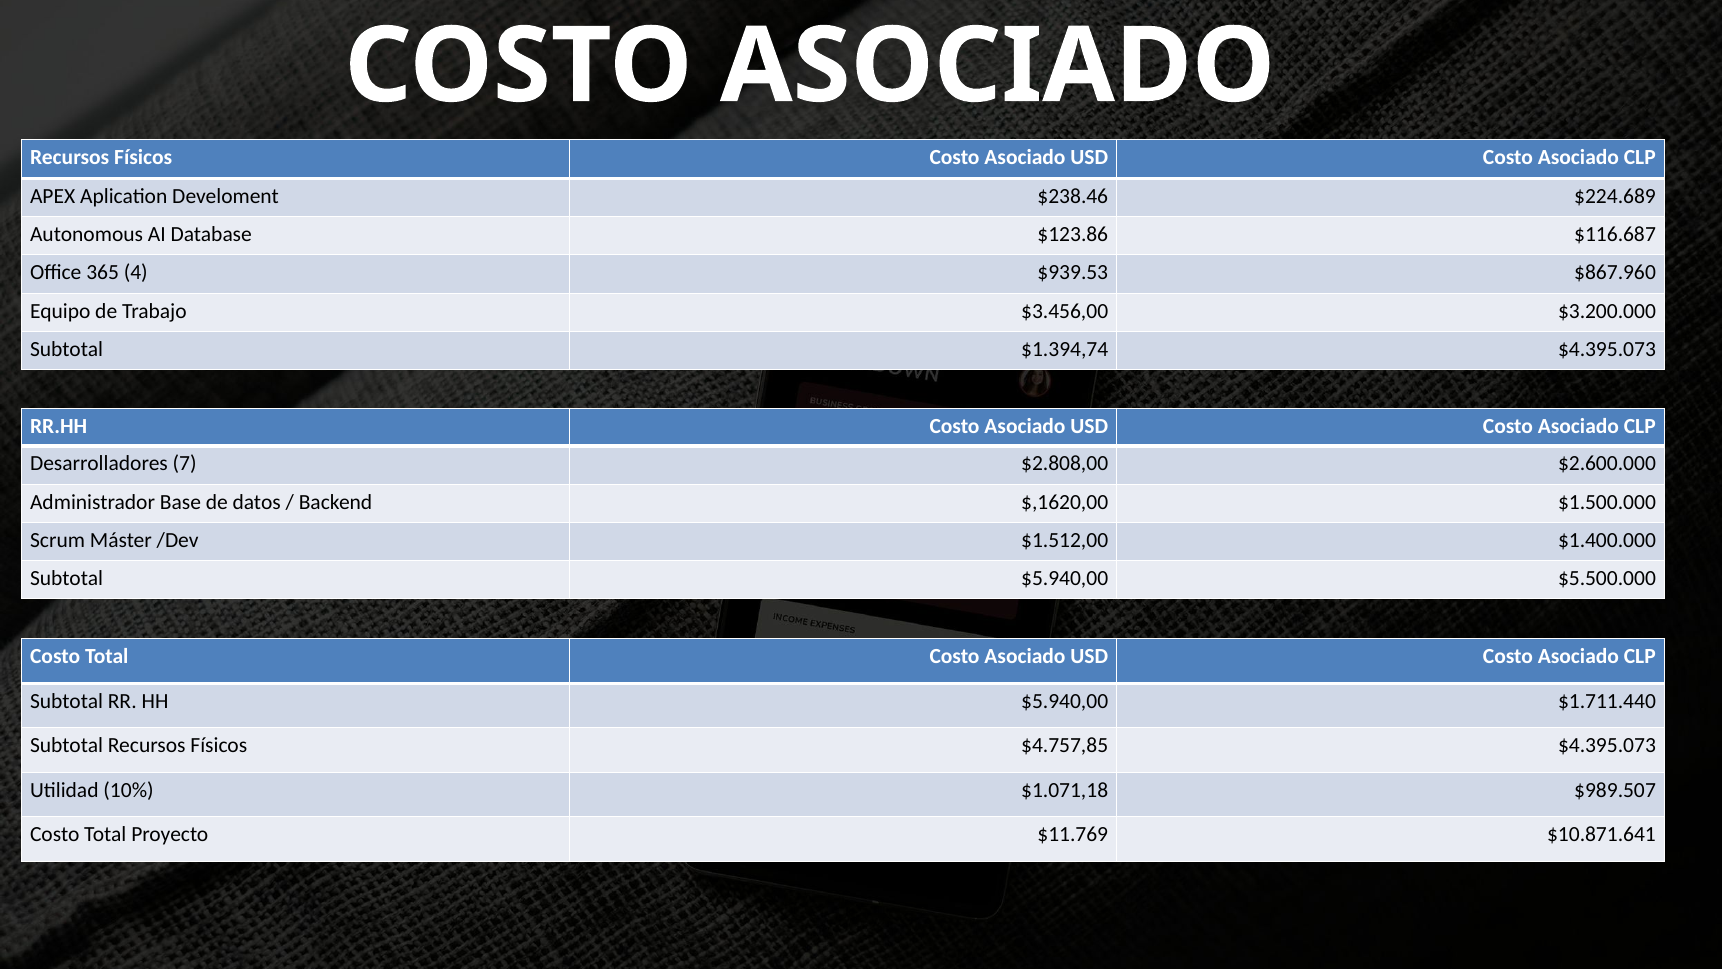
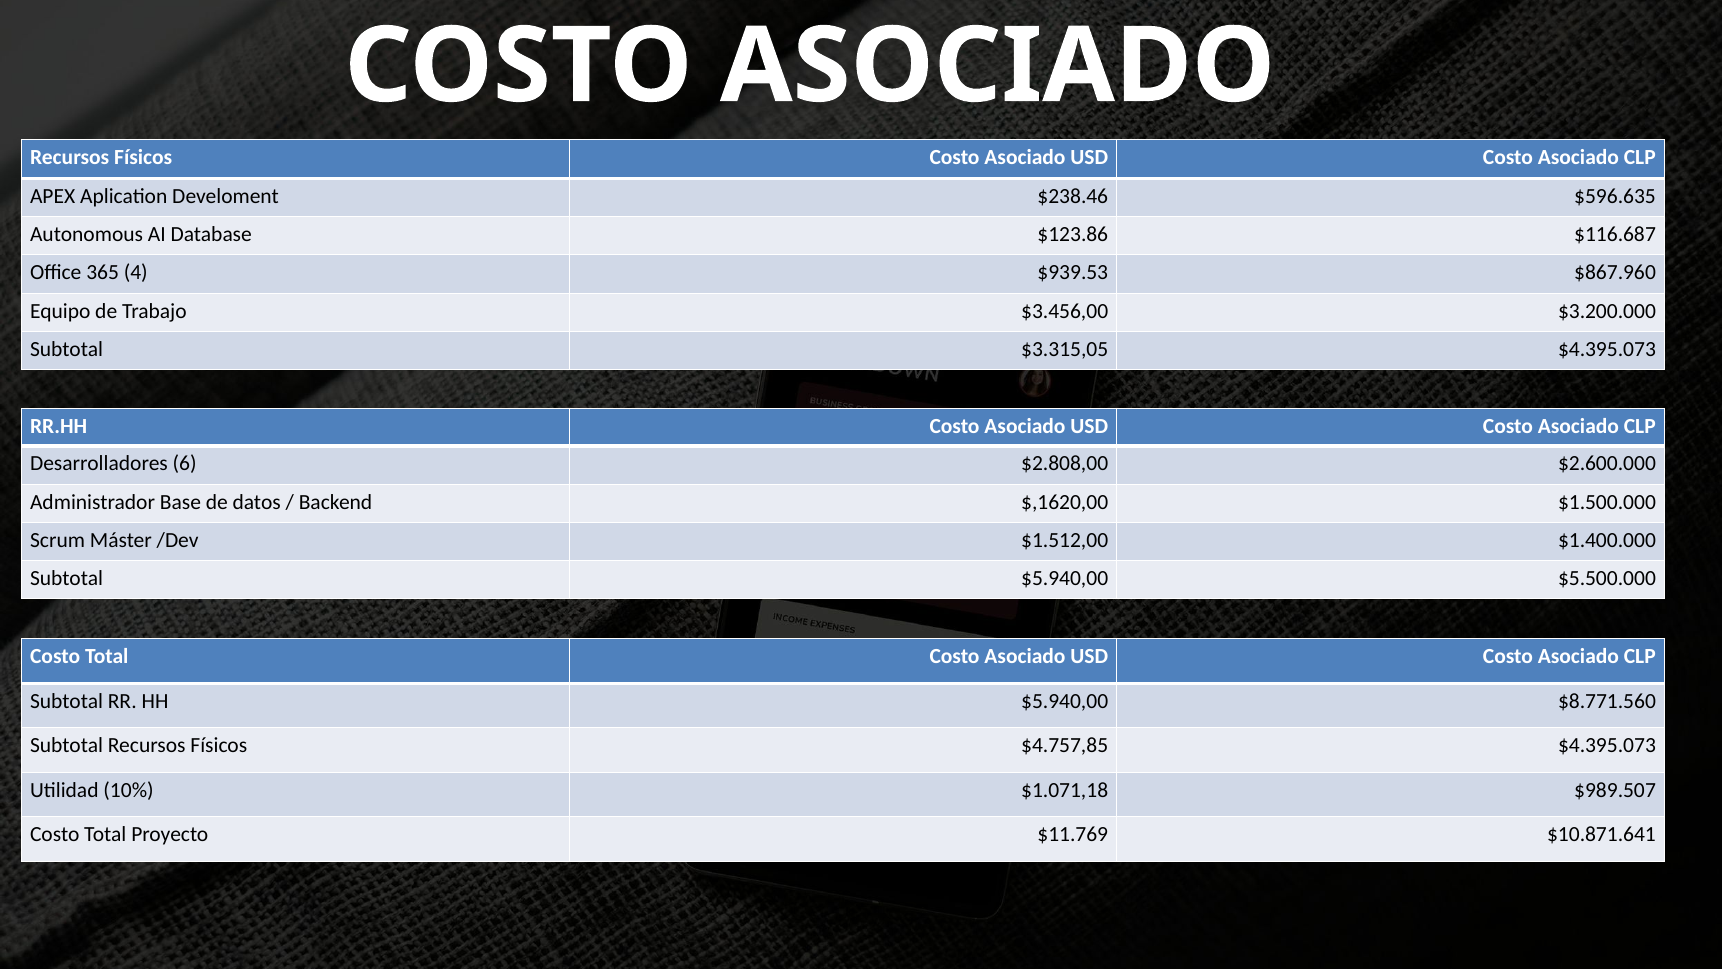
$224.689: $224.689 -> $596.635 (1615, 196)
$1.394,74: $1.394,74 -> $3.315,05 (1065, 349)
7: 7 -> 6 (185, 464)
$1.711.440: $1.711.440 -> $8.771.560 (1607, 701)
